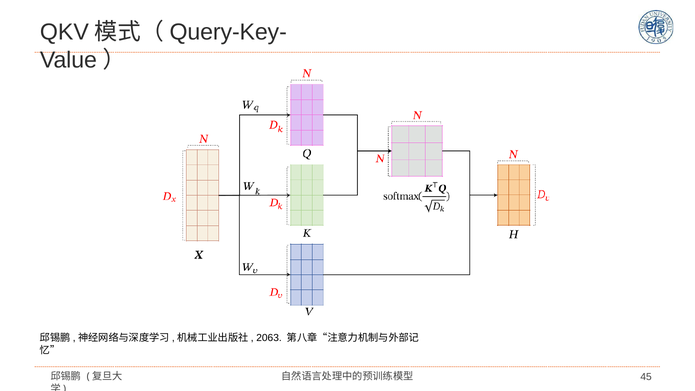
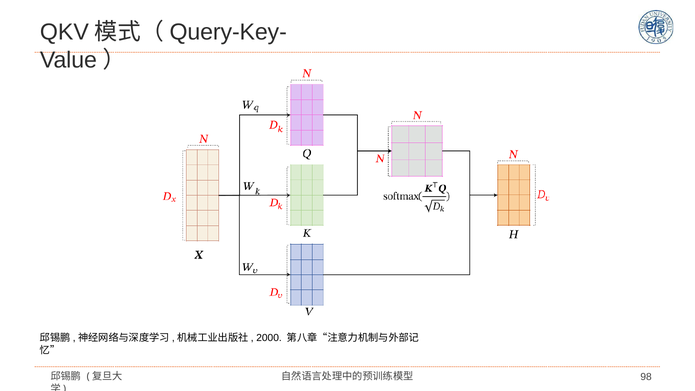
2063: 2063 -> 2000 (269, 338)
45: 45 -> 98 (646, 377)
